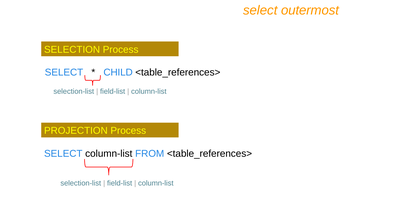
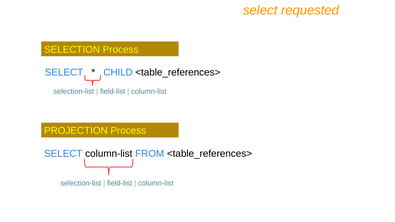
outermost: outermost -> requested (310, 10)
